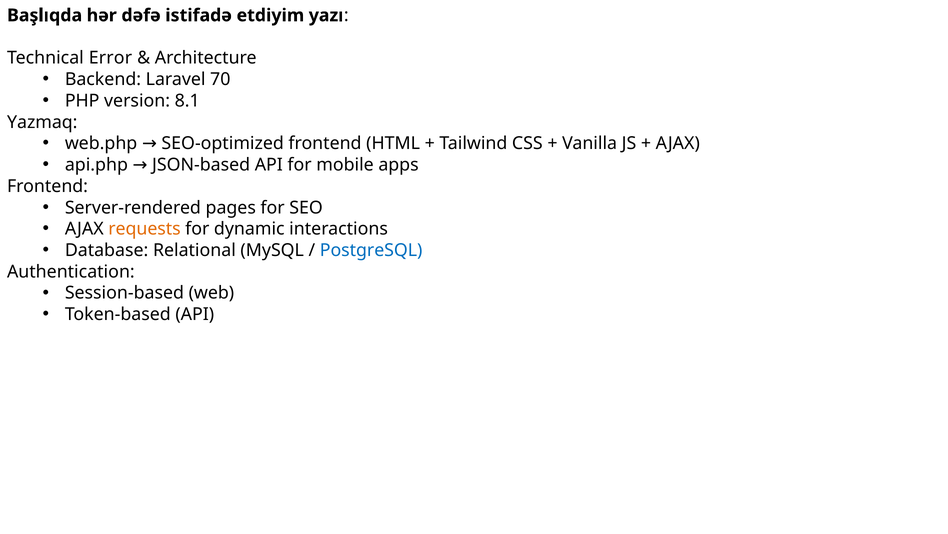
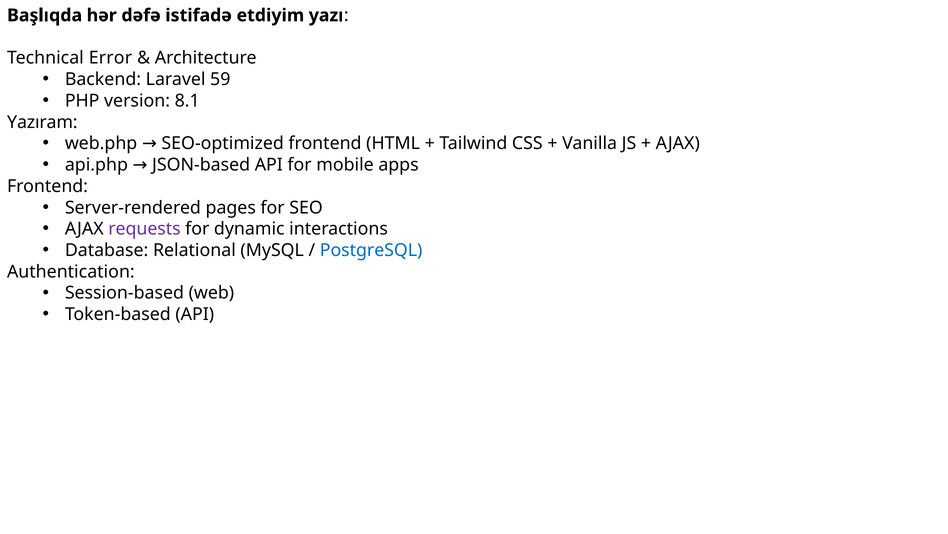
70: 70 -> 59 (220, 79)
Yazmaq: Yazmaq -> Yazıram (42, 122)
requests colour: orange -> purple (145, 229)
